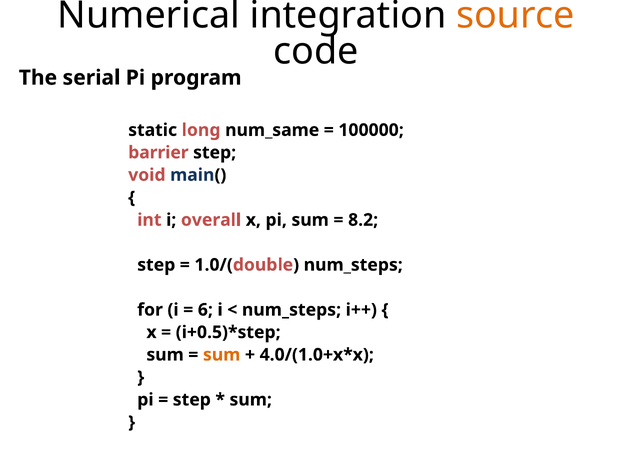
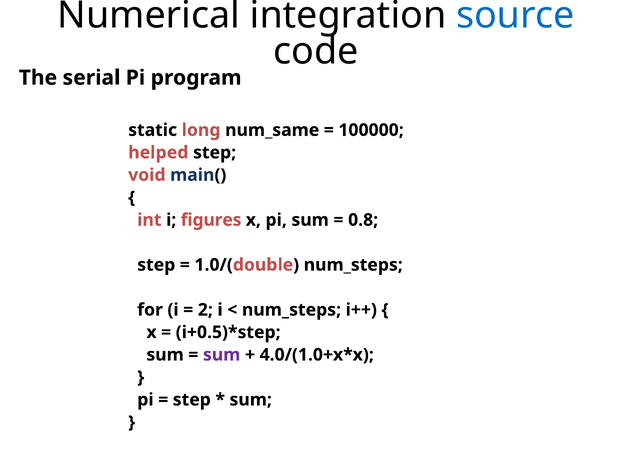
source colour: orange -> blue (515, 15)
barrier: barrier -> helped (158, 153)
overall: overall -> figures (211, 220)
8.2: 8.2 -> 0.8 (363, 220)
6: 6 -> 2 (205, 310)
sum colour: orange -> purple (222, 355)
